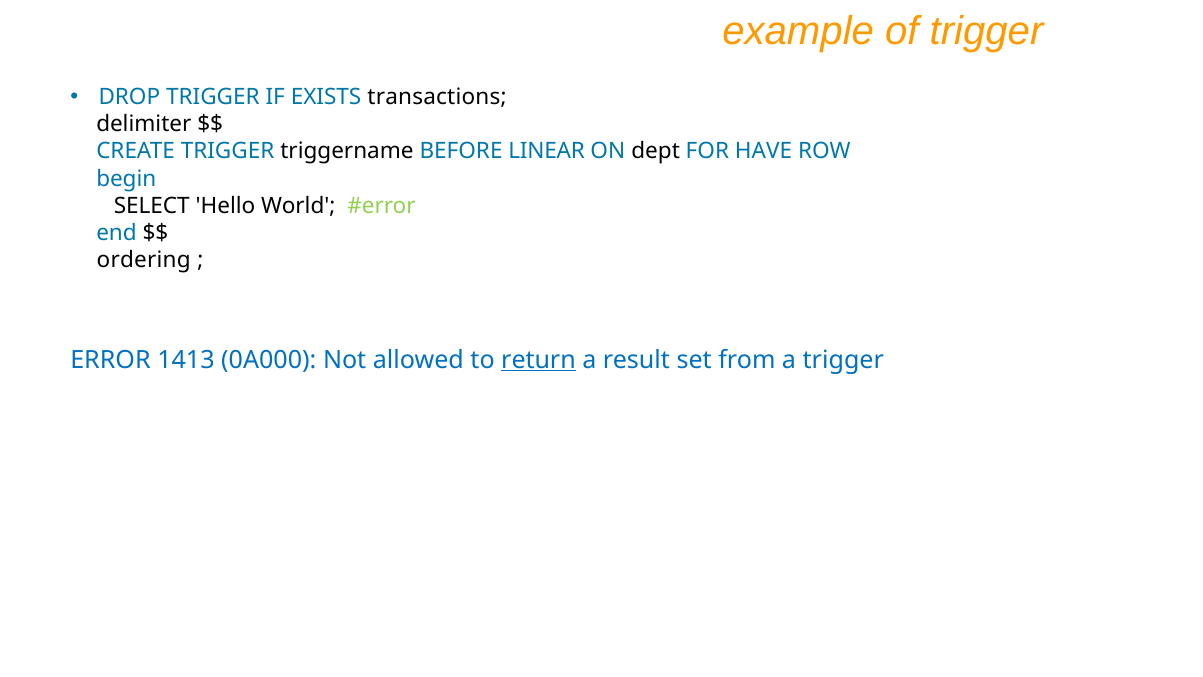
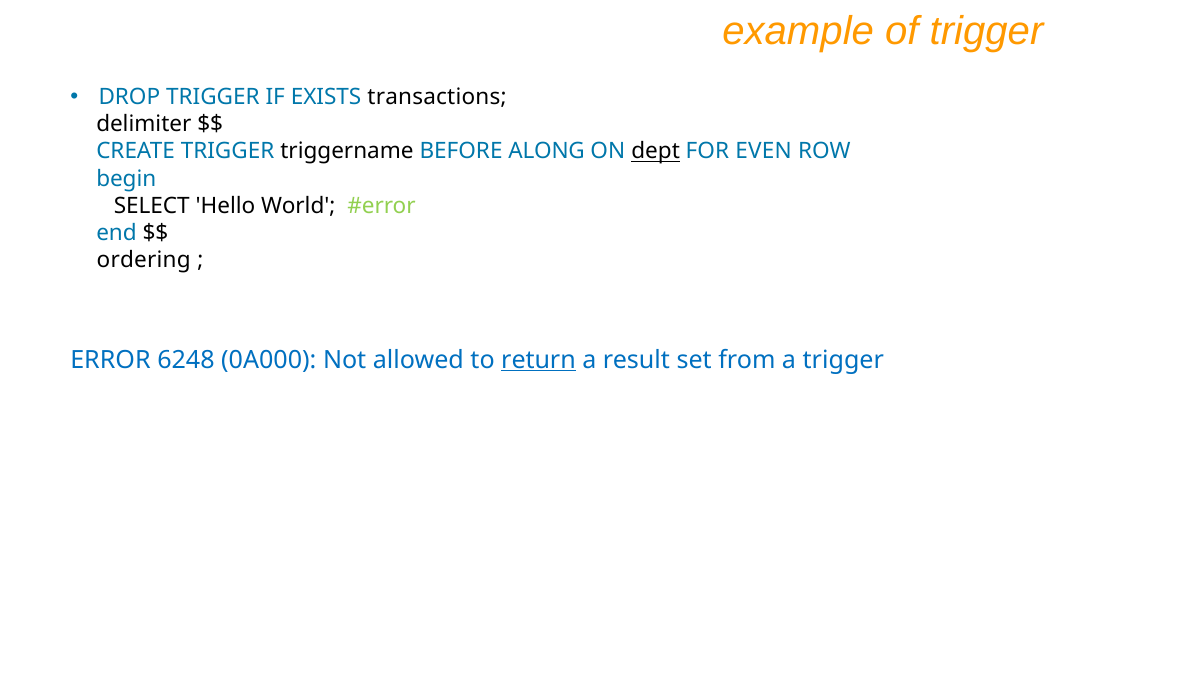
LINEAR: LINEAR -> ALONG (547, 151)
dept underline: none -> present (656, 151)
HAVE: HAVE -> EVEN (763, 151)
1413: 1413 -> 6248 (186, 360)
